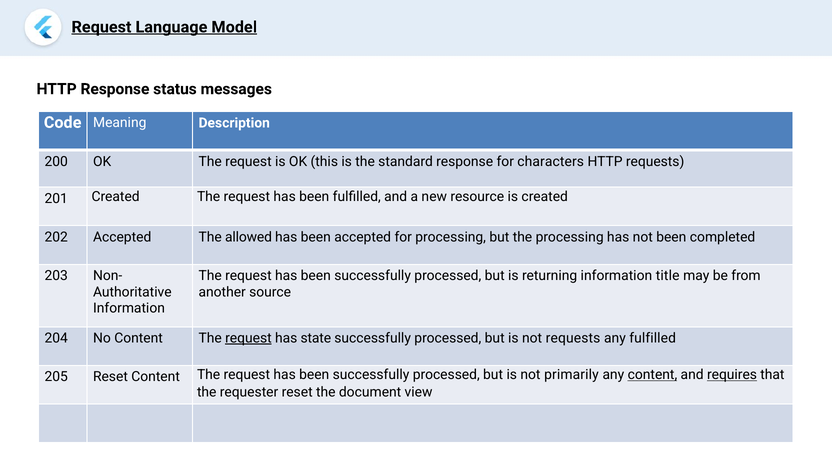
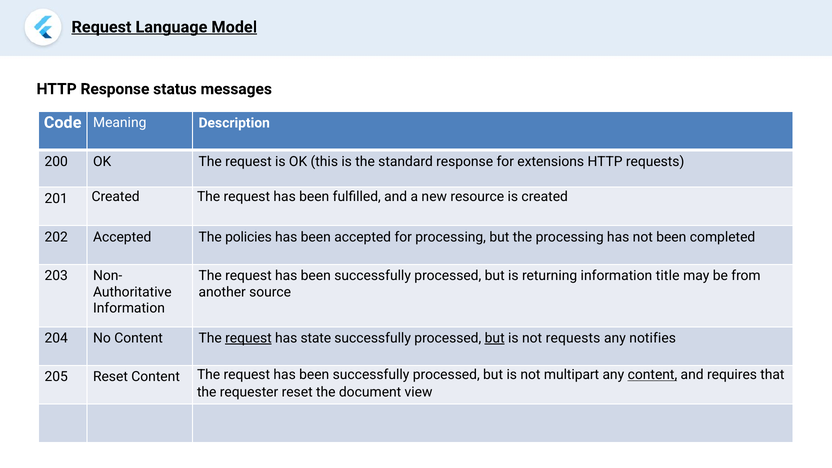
characters: characters -> extensions (551, 162)
allowed: allowed -> policies (248, 237)
but underline: none -> present (495, 338)
any fulfilled: fulfilled -> notifies (653, 338)
primarily: primarily -> multipart (572, 375)
requires underline: present -> none (732, 375)
